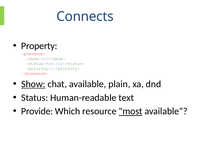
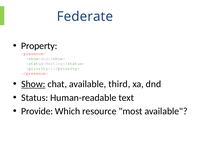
Connects: Connects -> Federate (85, 16)
plain: plain -> third (119, 84)
most underline: present -> none (131, 111)
